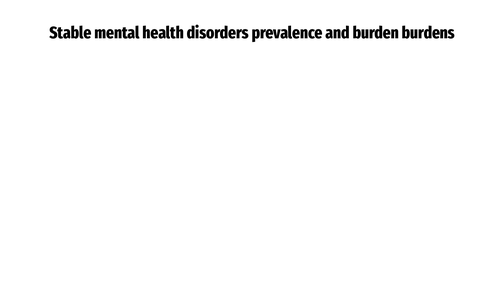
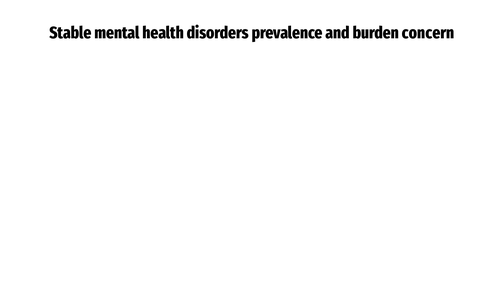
burdens: burdens -> concern (428, 33)
